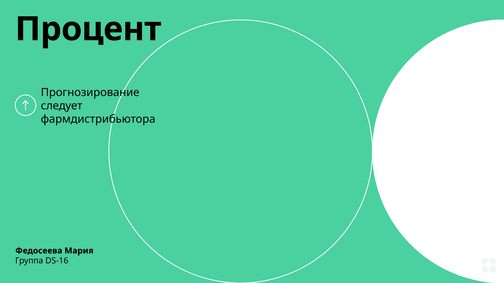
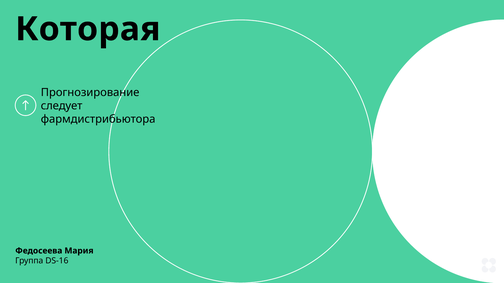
Процент: Процент -> Которая (88, 29)
